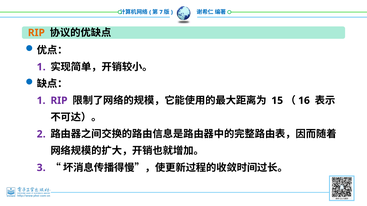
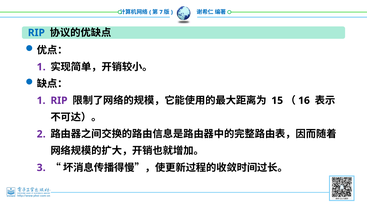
RIP colour: orange -> blue (36, 33)
